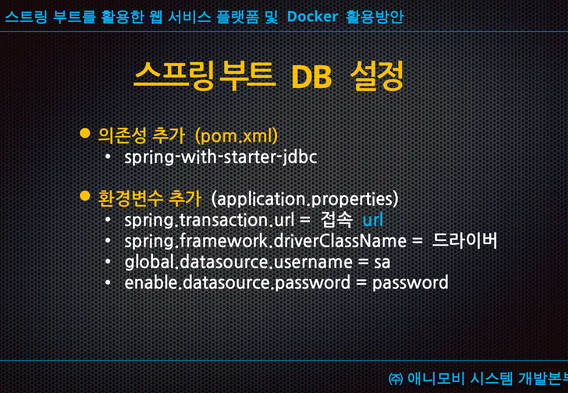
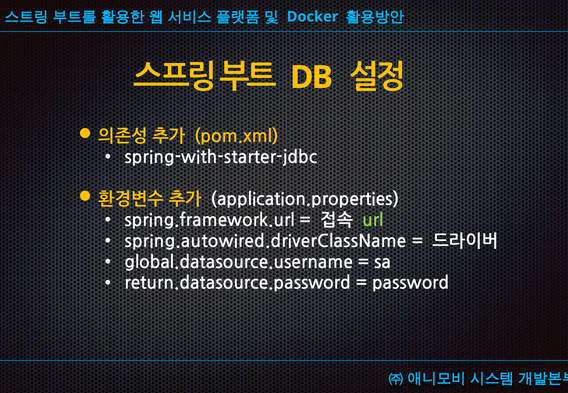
spring.transaction.url: spring.transaction.url -> spring.framework.url (210, 220)
url colour: light blue -> light green (373, 220)
spring.framework.driverClassName: spring.framework.driverClassName -> spring.autowired.driverClassName (266, 241)
enable.datasource.password: enable.datasource.password -> return.datasource.password (238, 283)
